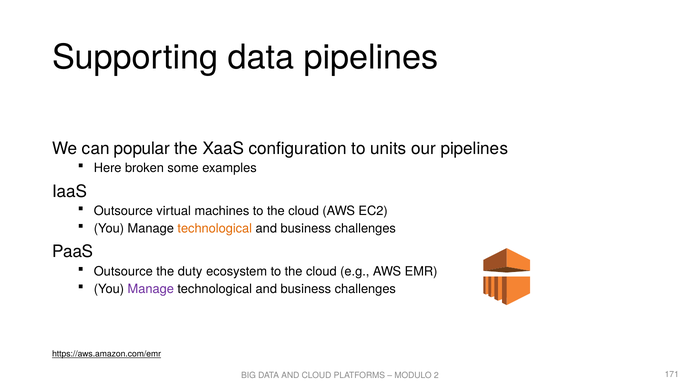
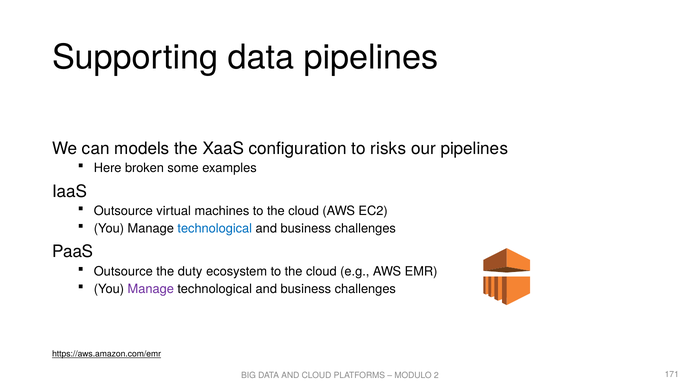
popular: popular -> models (142, 148)
units: units -> risks (388, 148)
technological colour: orange -> blue (215, 228)
